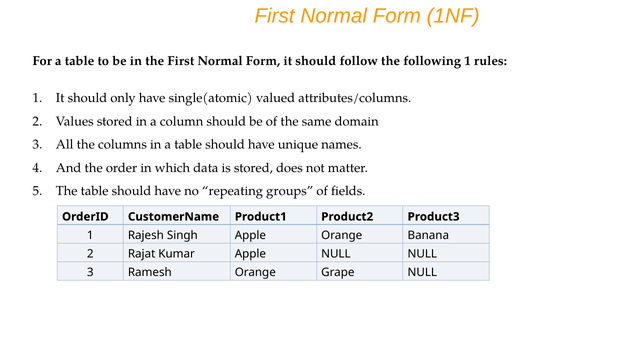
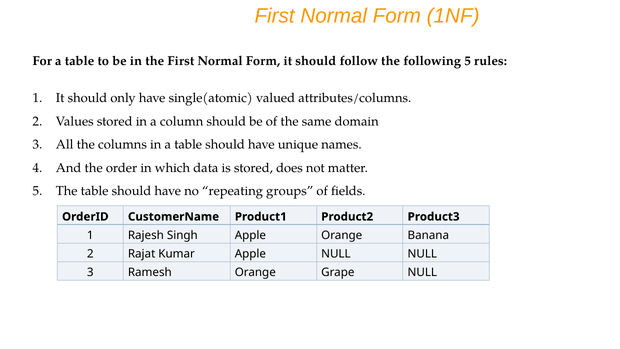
following 1: 1 -> 5 (468, 61)
